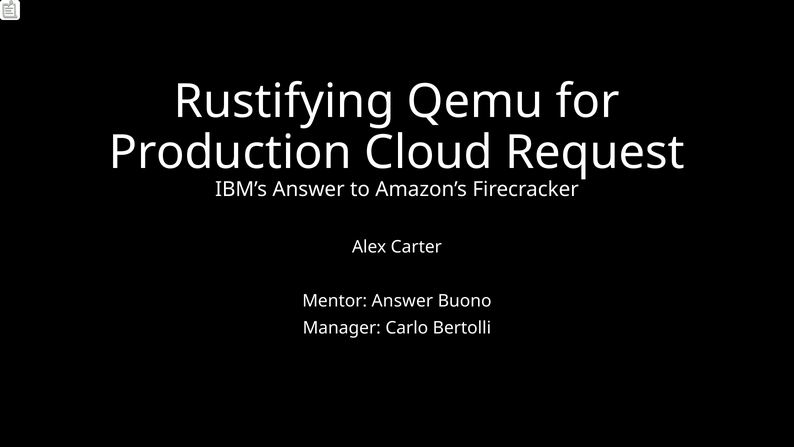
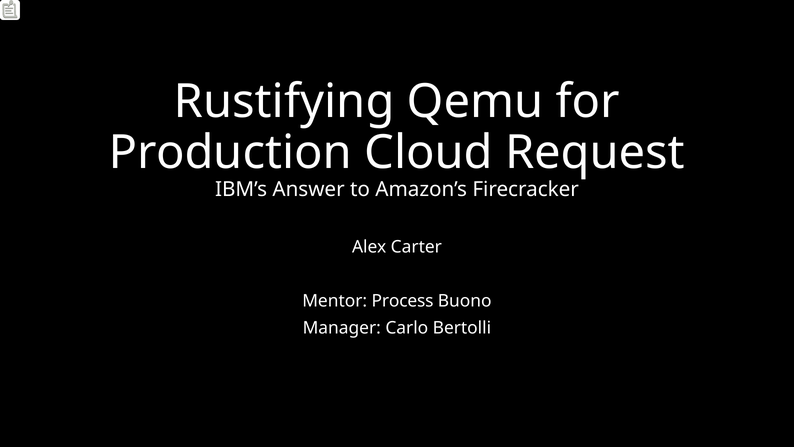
Mentor Answer: Answer -> Process (403, 301)
